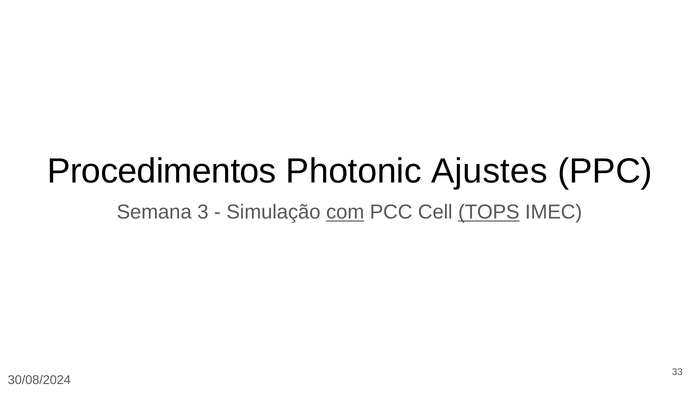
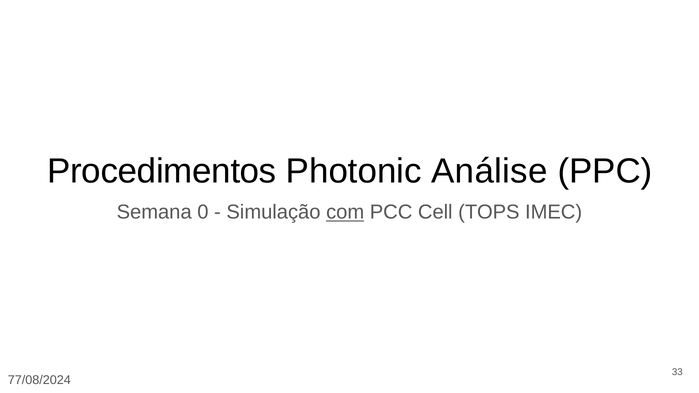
Ajustes: Ajustes -> Análise (489, 171)
3: 3 -> 0 (203, 212)
TOPS underline: present -> none (489, 212)
30/08/2024: 30/08/2024 -> 77/08/2024 (39, 380)
